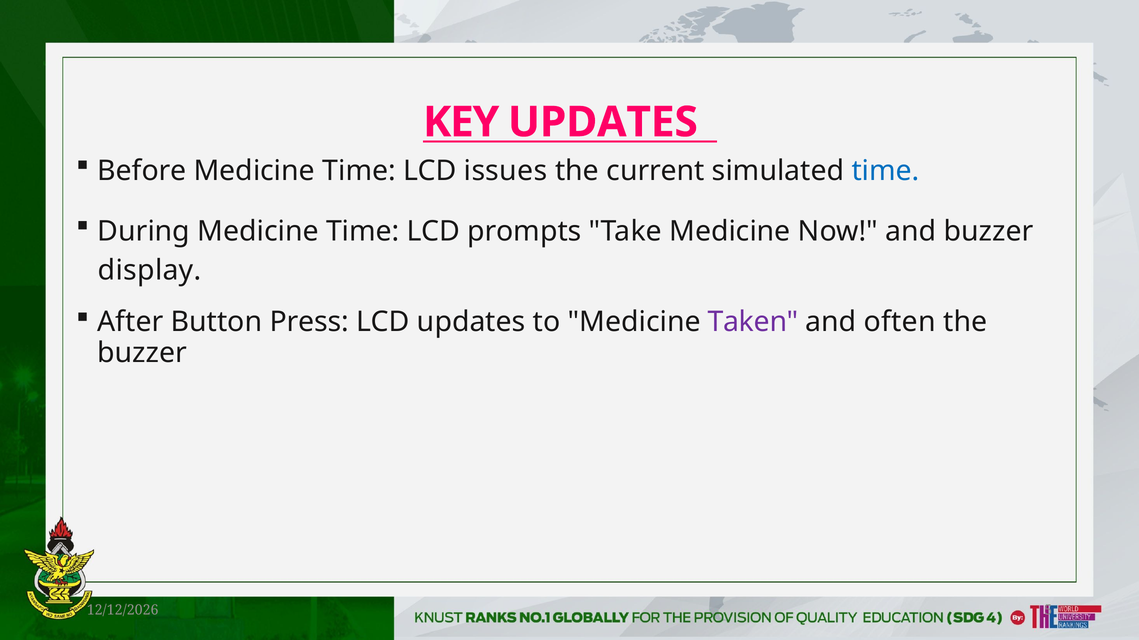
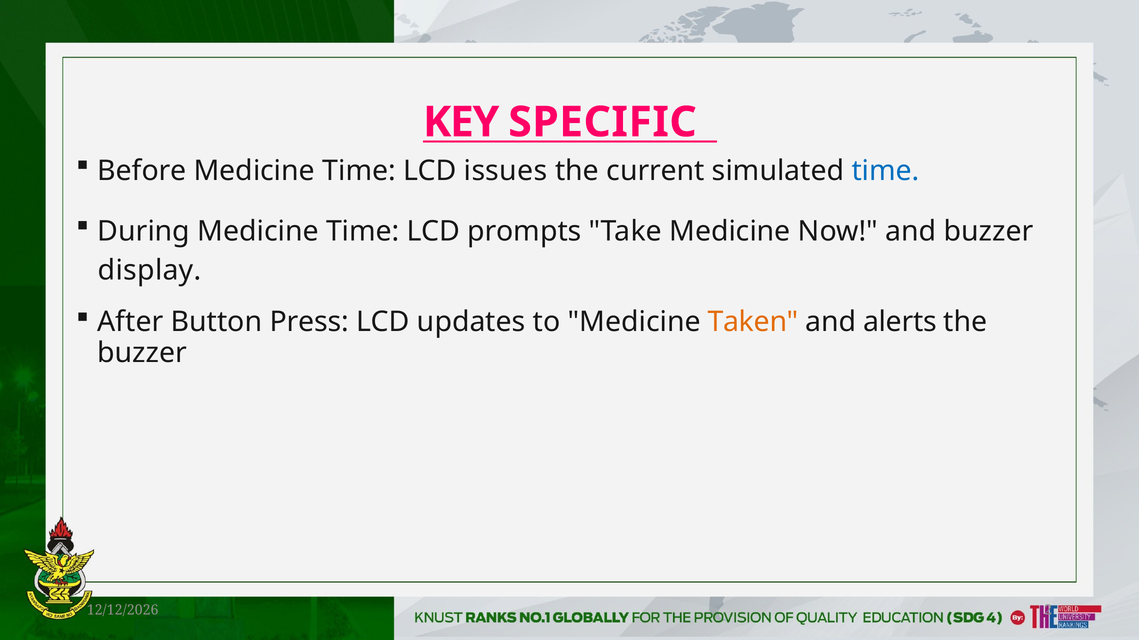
KEY UPDATES: UPDATES -> SPECIFIC (603, 122)
Taken colour: purple -> orange (753, 322)
often: often -> alerts (900, 322)
5: 5 -> 2 (1048, 611)
